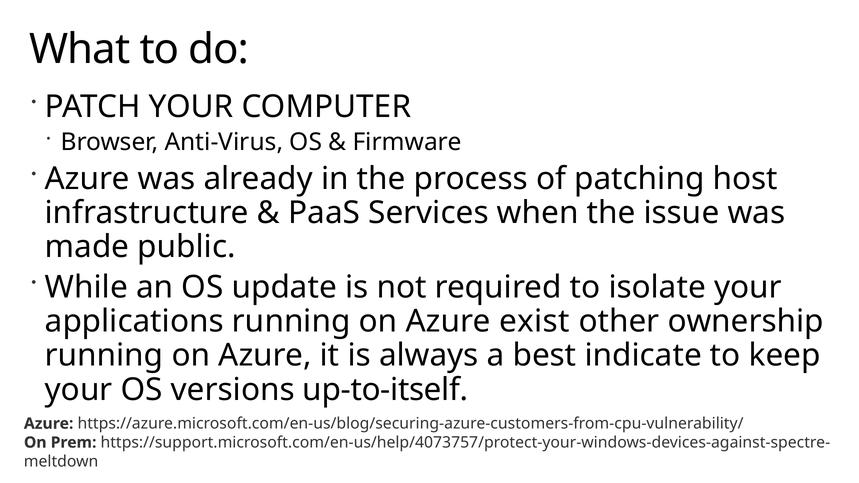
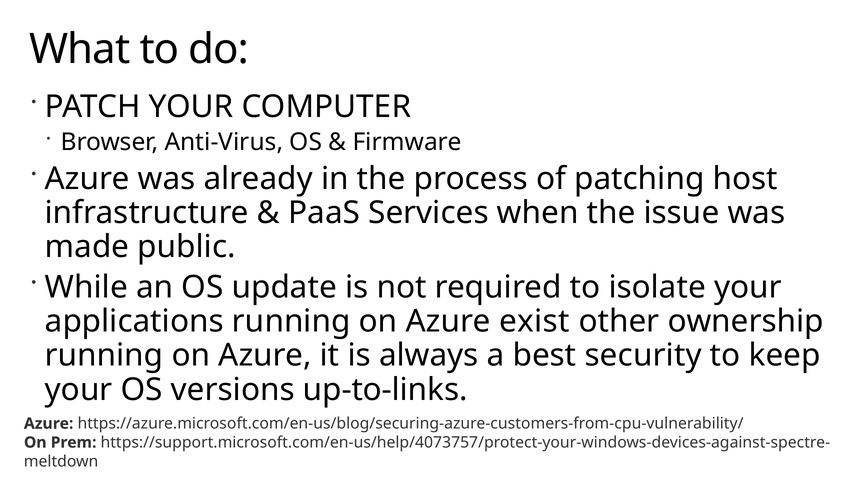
indicate: indicate -> security (643, 356)
up-to-itself: up-to-itself -> up-to-links (385, 390)
